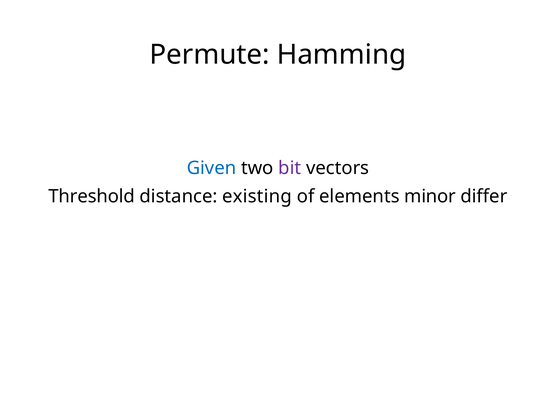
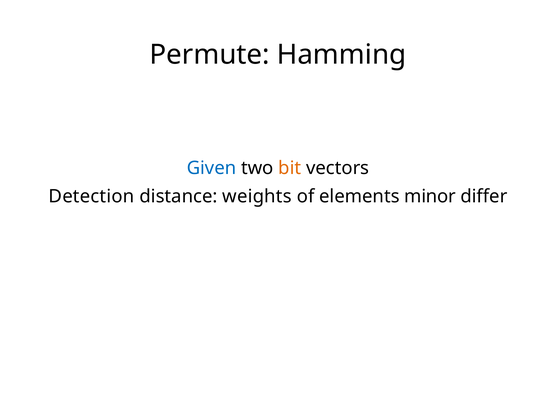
bit colour: purple -> orange (290, 168)
Threshold: Threshold -> Detection (91, 196)
existing: existing -> weights (257, 196)
